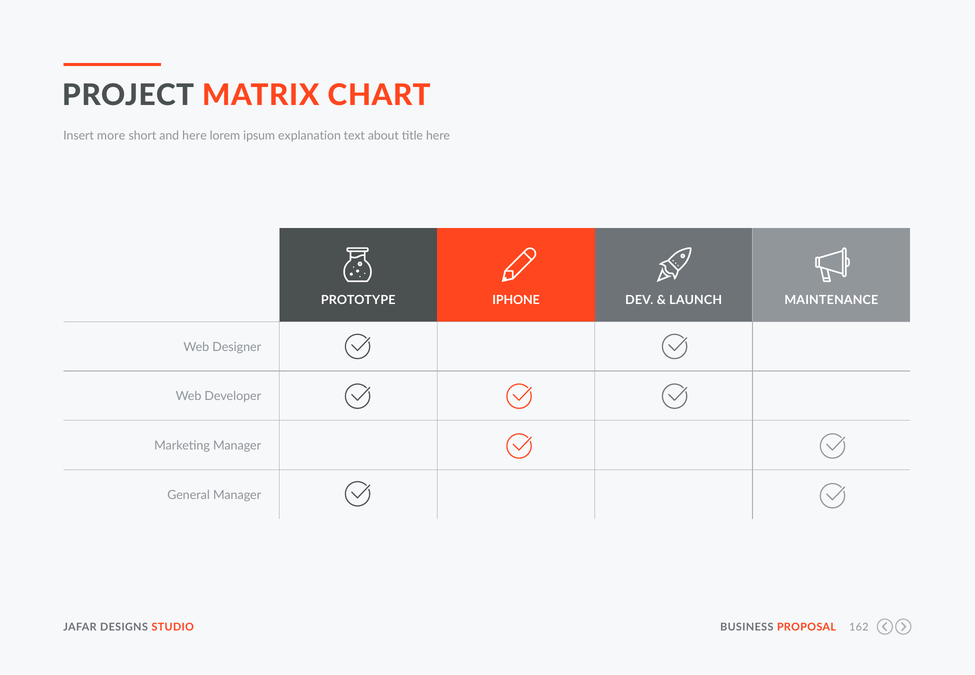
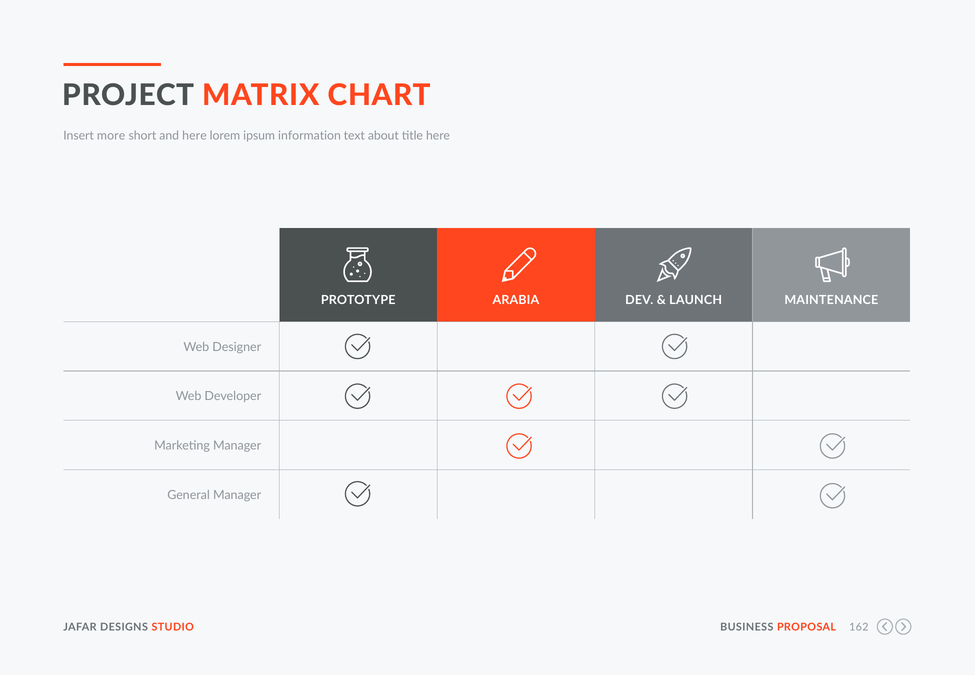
explanation: explanation -> information (310, 136)
IPHONE: IPHONE -> ARABIA (516, 300)
